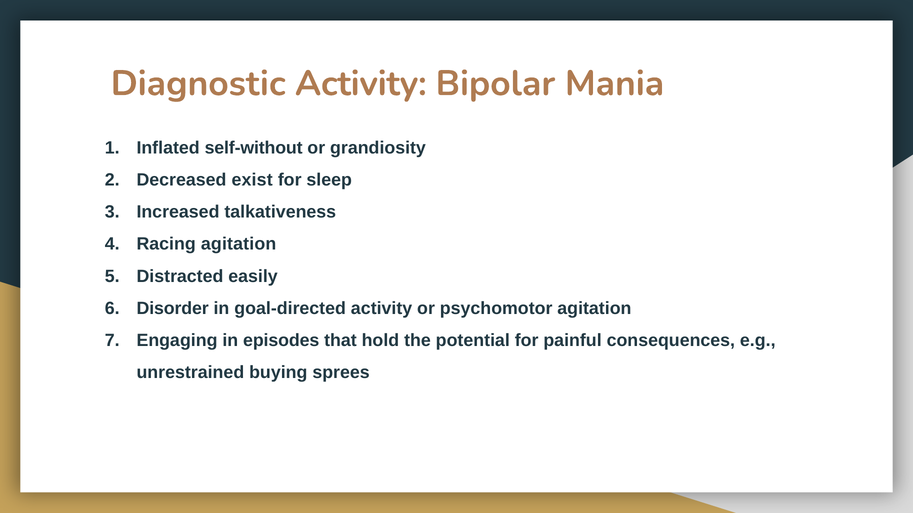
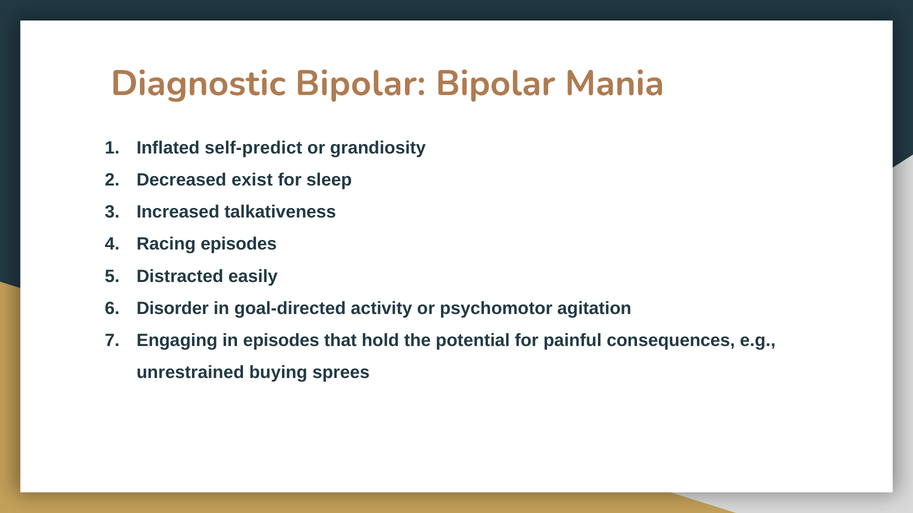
Diagnostic Activity: Activity -> Bipolar (361, 83)
self-without: self-without -> self-predict (253, 148)
Racing agitation: agitation -> episodes (239, 244)
